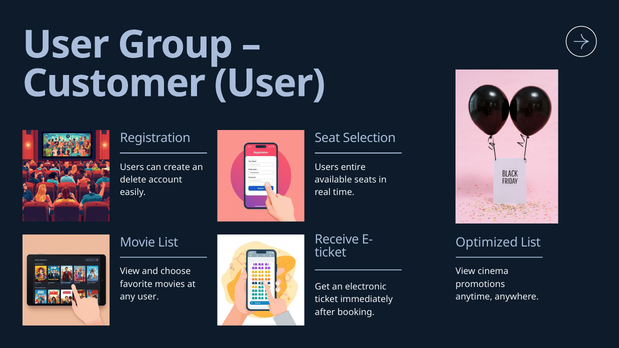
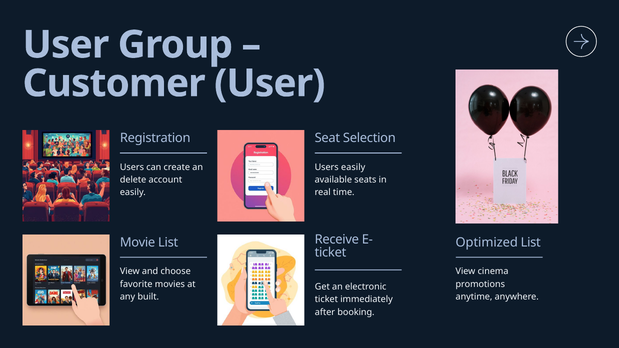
Users entire: entire -> easily (353, 167)
any user: user -> built (148, 297)
